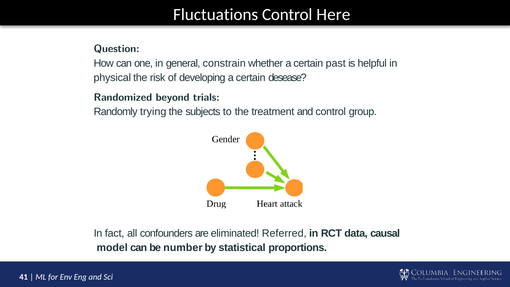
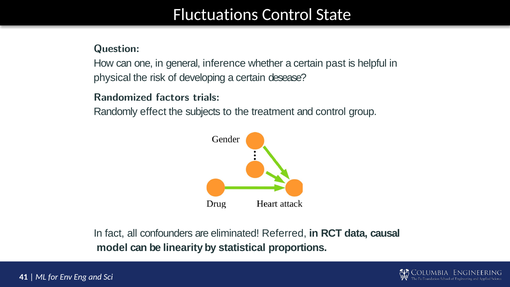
Here: Here -> State (334, 14)
constrain: constrain -> inference (224, 63)
beyond: beyond -> factors (173, 97)
trying: trying -> effect (153, 112)
number: number -> linearity (183, 248)
